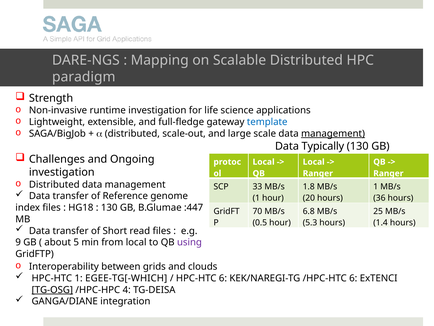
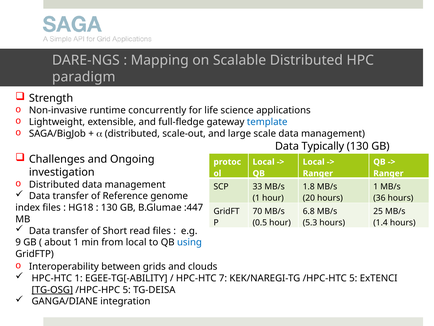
runtime investigation: investigation -> concurrently (157, 110)
management underline: present -> none (333, 133)
about 5: 5 -> 1 (76, 242)
using colour: purple -> blue (189, 242)
EGEE-TG[-WHICH: EGEE-TG[-WHICH -> EGEE-TG[-ABILITY (126, 278)
HPC-HTC 6: 6 -> 7 (223, 278)
/HPC-HTC 6: 6 -> 5 (353, 278)
/HPC-HPC 4: 4 -> 5 (127, 289)
